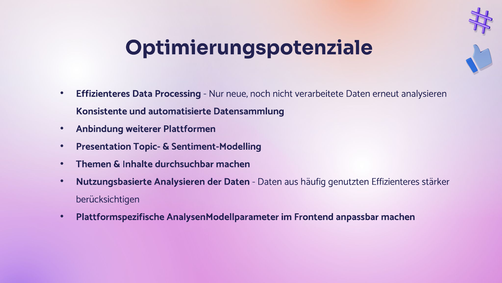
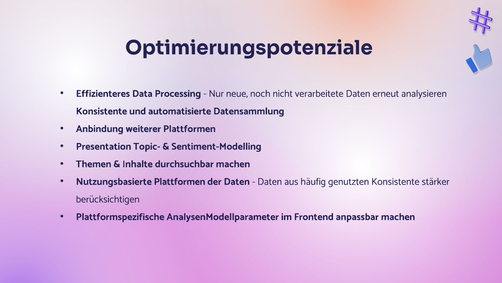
Nutzungsbasierte Analysieren: Analysieren -> Plattformen (180, 181)
genutzten Effizienteres: Effizienteres -> Konsistente (395, 181)
